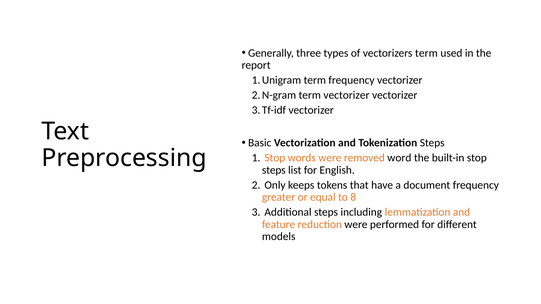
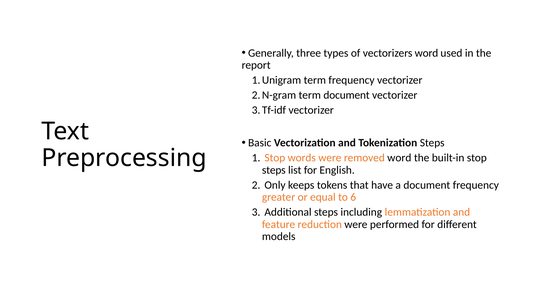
vectorizers term: term -> word (426, 53)
term vectorizer: vectorizer -> document (347, 95)
8: 8 -> 6 (353, 197)
